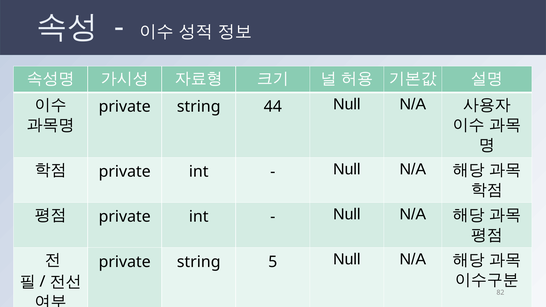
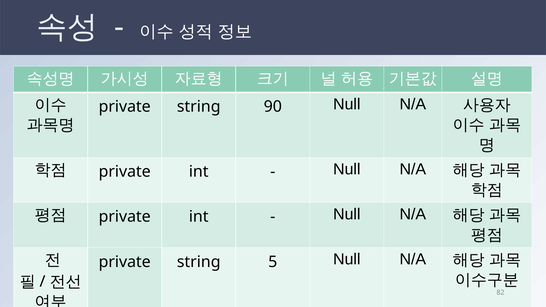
44: 44 -> 90 (273, 107)
